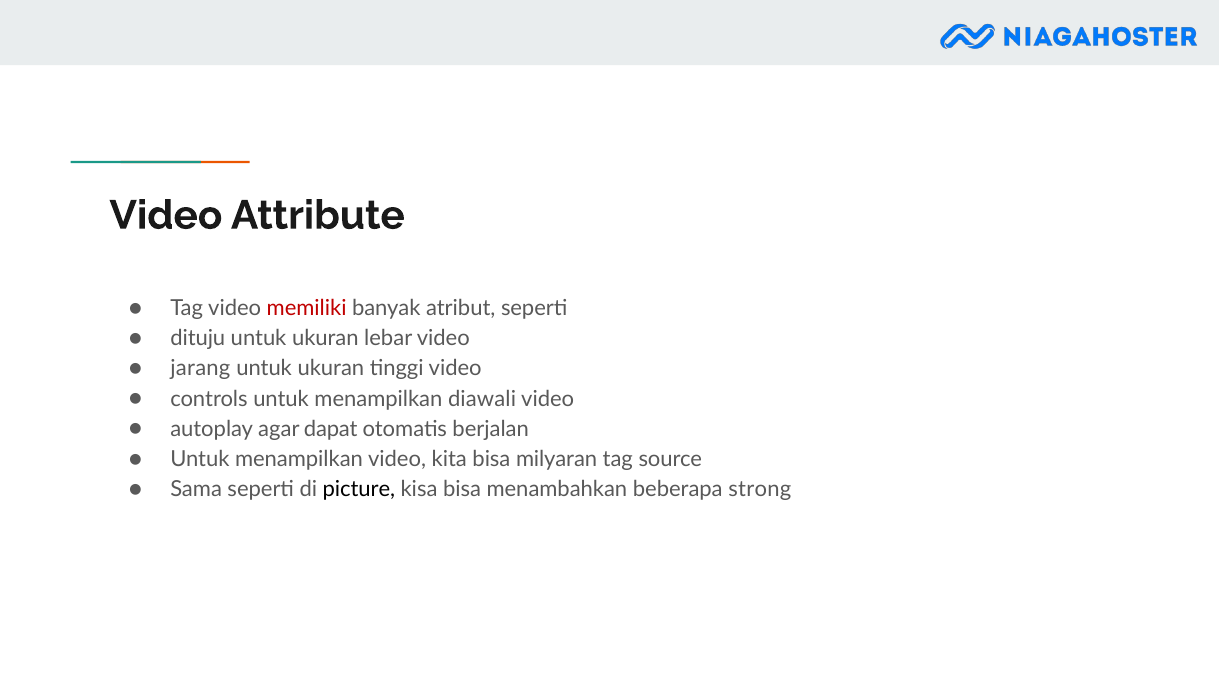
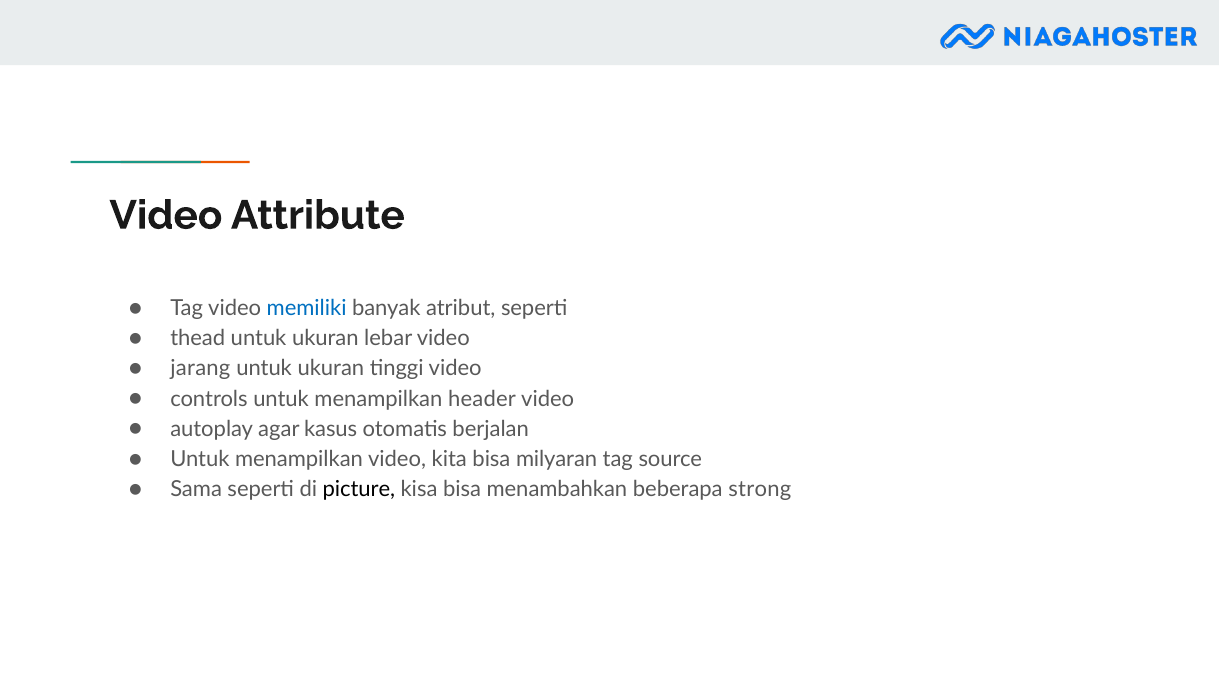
memiliki colour: red -> blue (307, 308)
dituju: dituju -> thead (198, 338)
diawali: diawali -> header (482, 399)
dapat: dapat -> kasus (331, 429)
